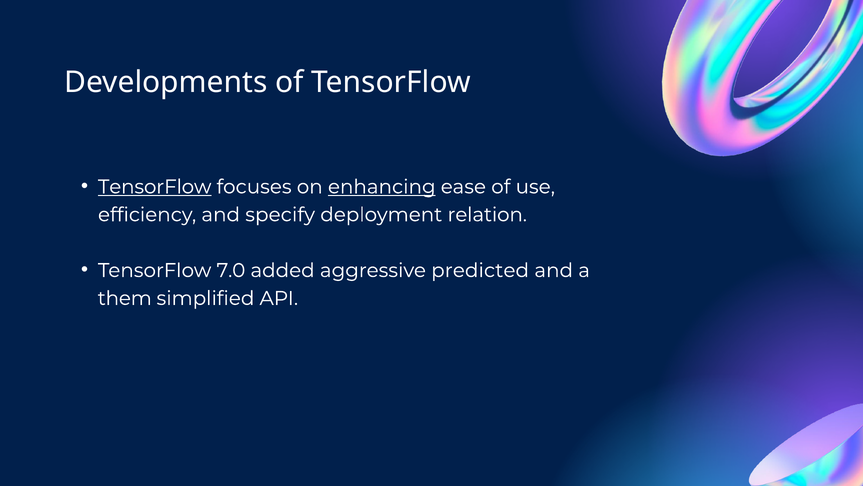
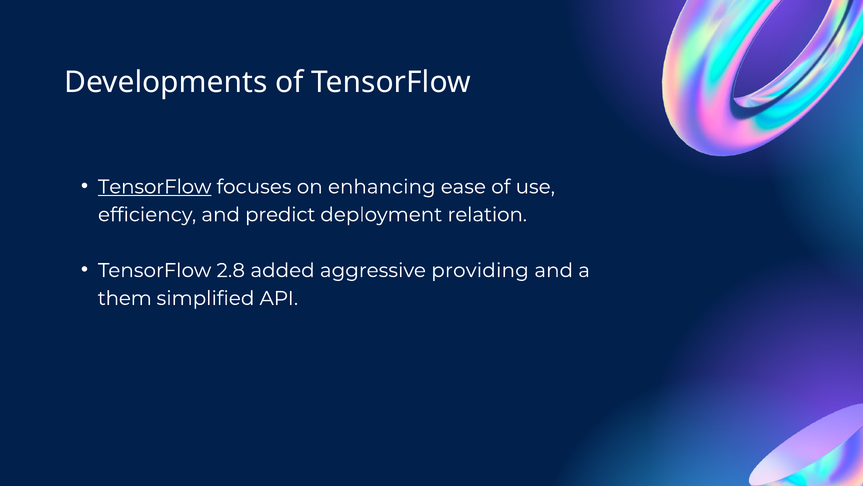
enhancing underline: present -> none (382, 187)
specify: specify -> predict (280, 214)
7.0: 7.0 -> 2.8 (231, 270)
predicted: predicted -> providing (480, 270)
